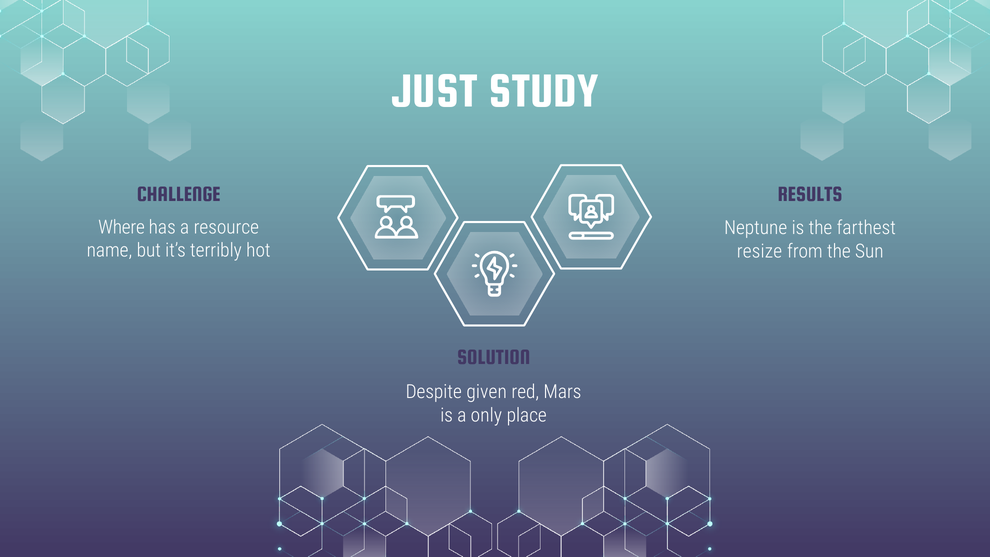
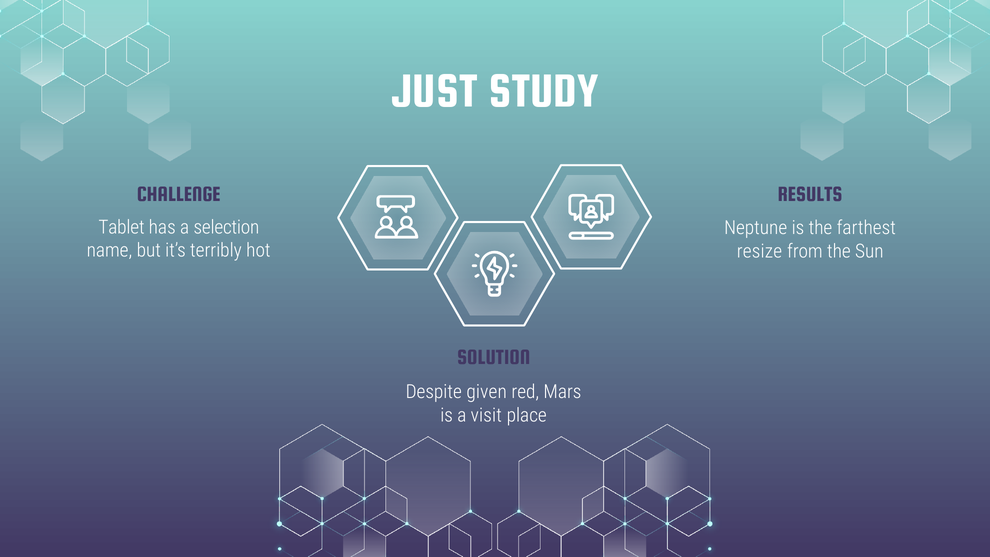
Where: Where -> Tablet (122, 227)
resource: resource -> selection (226, 227)
only: only -> visit (486, 415)
